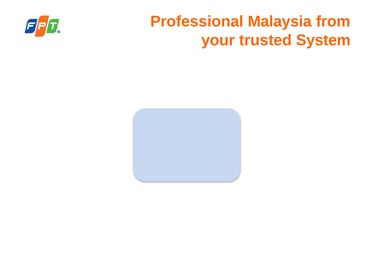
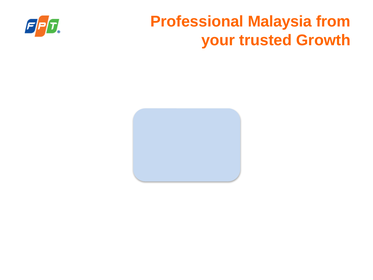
System: System -> Growth (323, 40)
